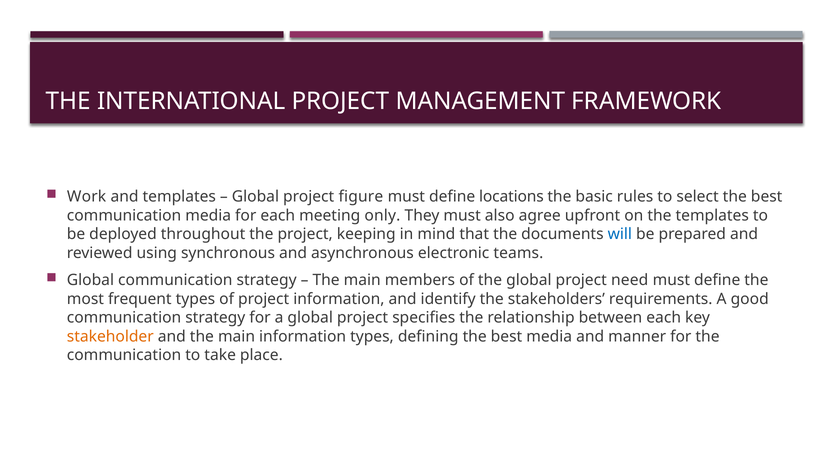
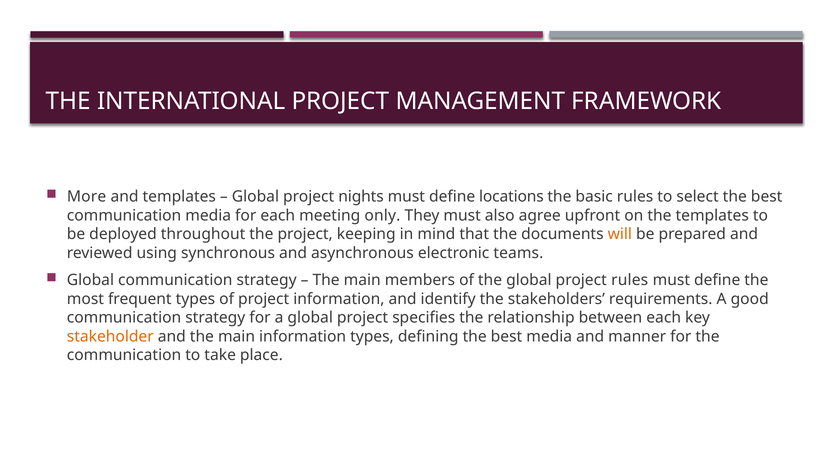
Work: Work -> More (87, 197)
figure: figure -> nights (361, 197)
will colour: blue -> orange (620, 234)
project need: need -> rules (630, 280)
